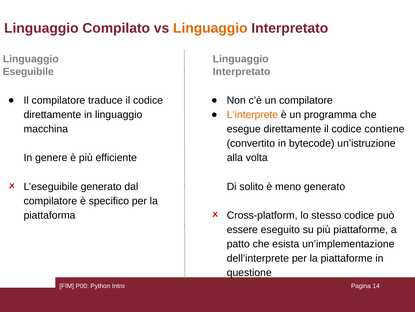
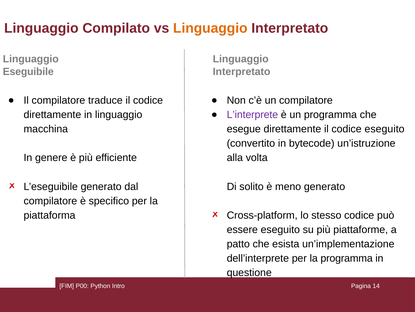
L’interprete colour: orange -> purple (252, 115)
codice contiene: contiene -> eseguito (385, 129)
la piattaforme: piattaforme -> programma (347, 258)
